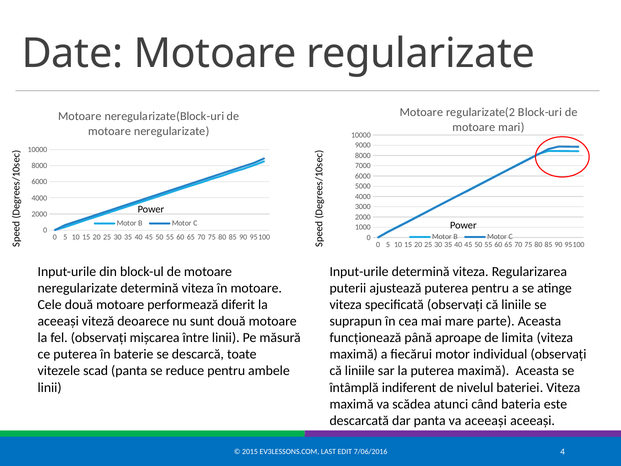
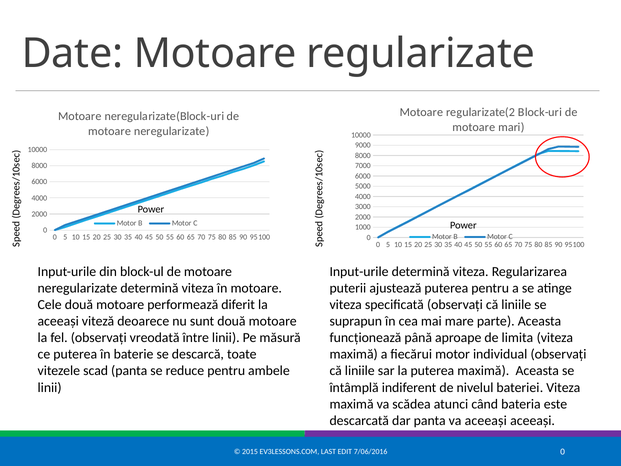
mișcarea: mișcarea -> vreodată (155, 338)
7/06/2016 4: 4 -> 0 (563, 452)
